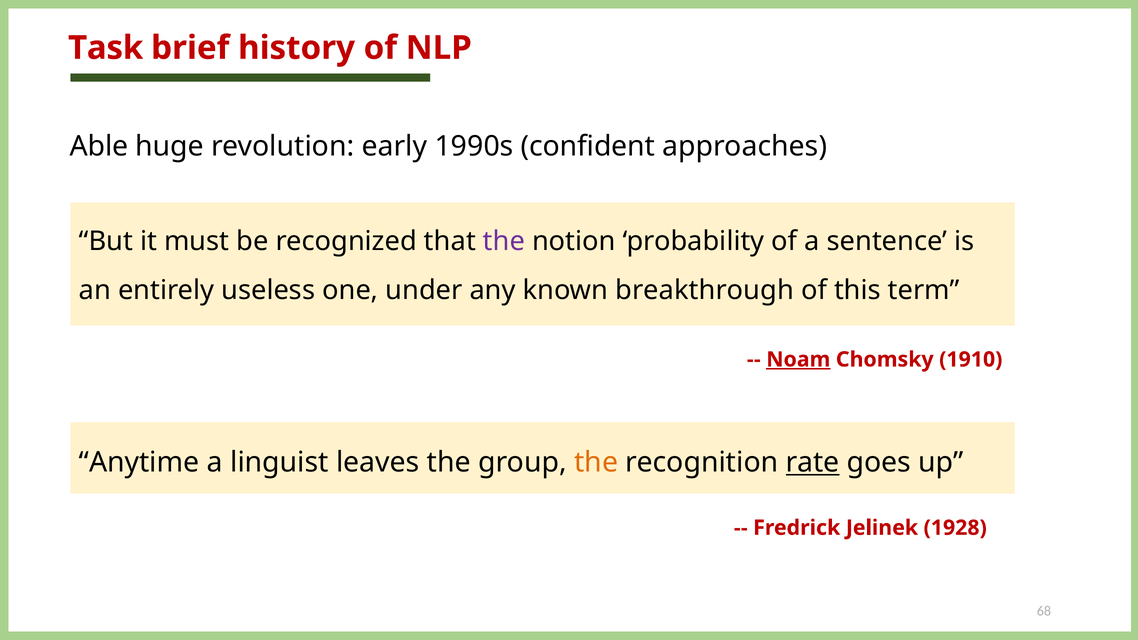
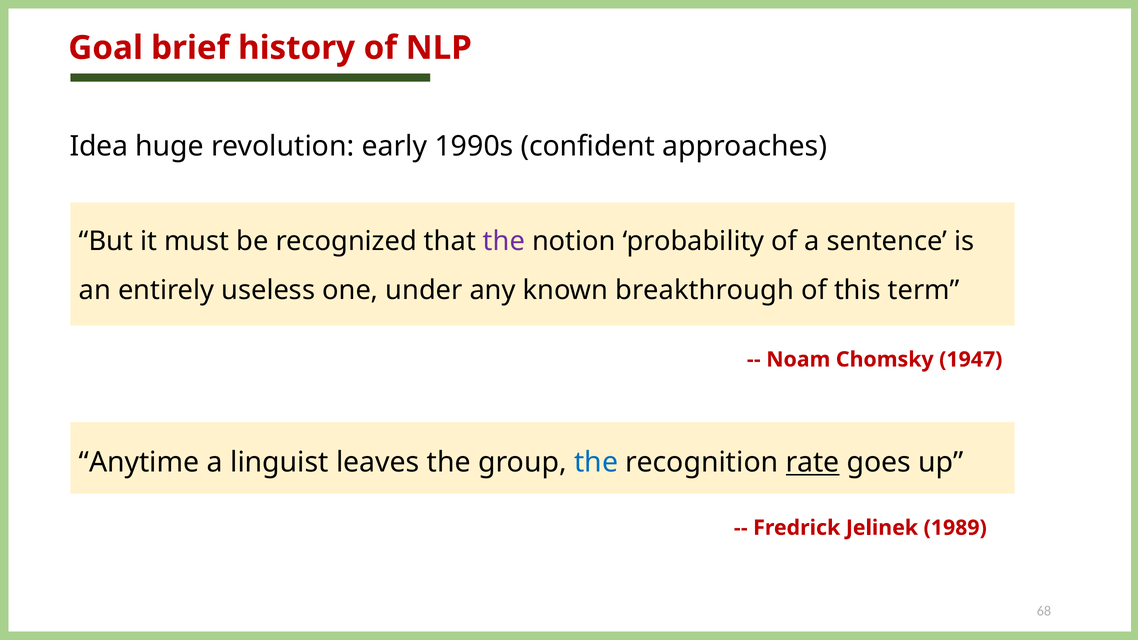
Task: Task -> Goal (105, 48)
Able: Able -> Idea (99, 146)
Noam underline: present -> none (798, 360)
1910: 1910 -> 1947 (971, 360)
the colour: orange -> blue (596, 463)
1928: 1928 -> 1989 (955, 528)
